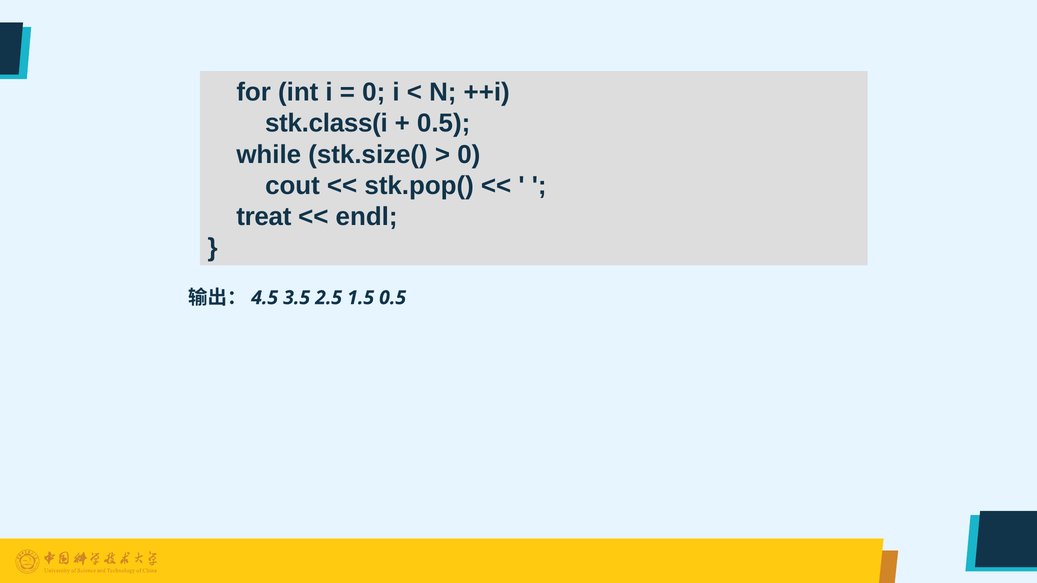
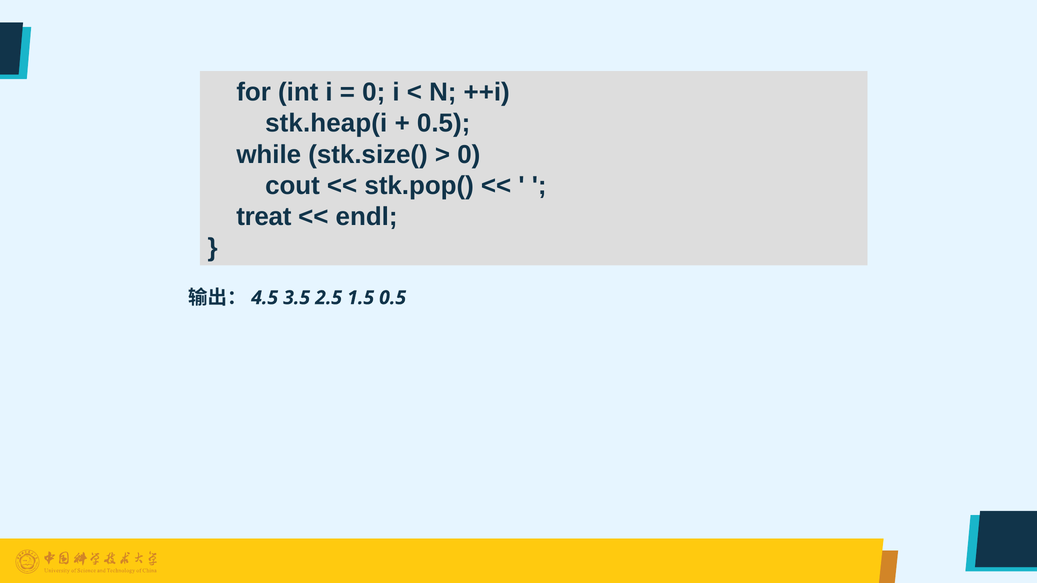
stk.class(i: stk.class(i -> stk.heap(i (326, 123)
